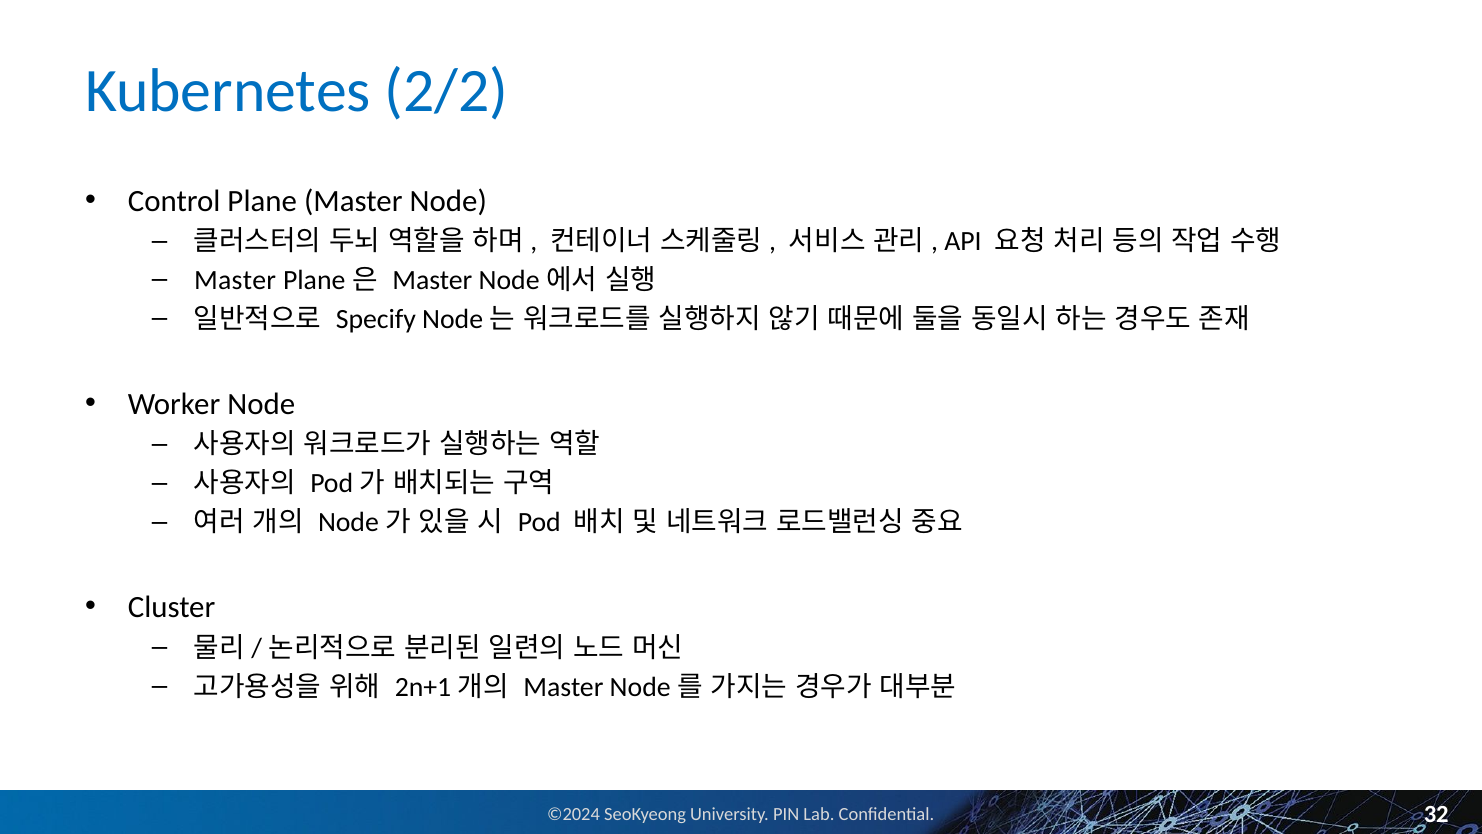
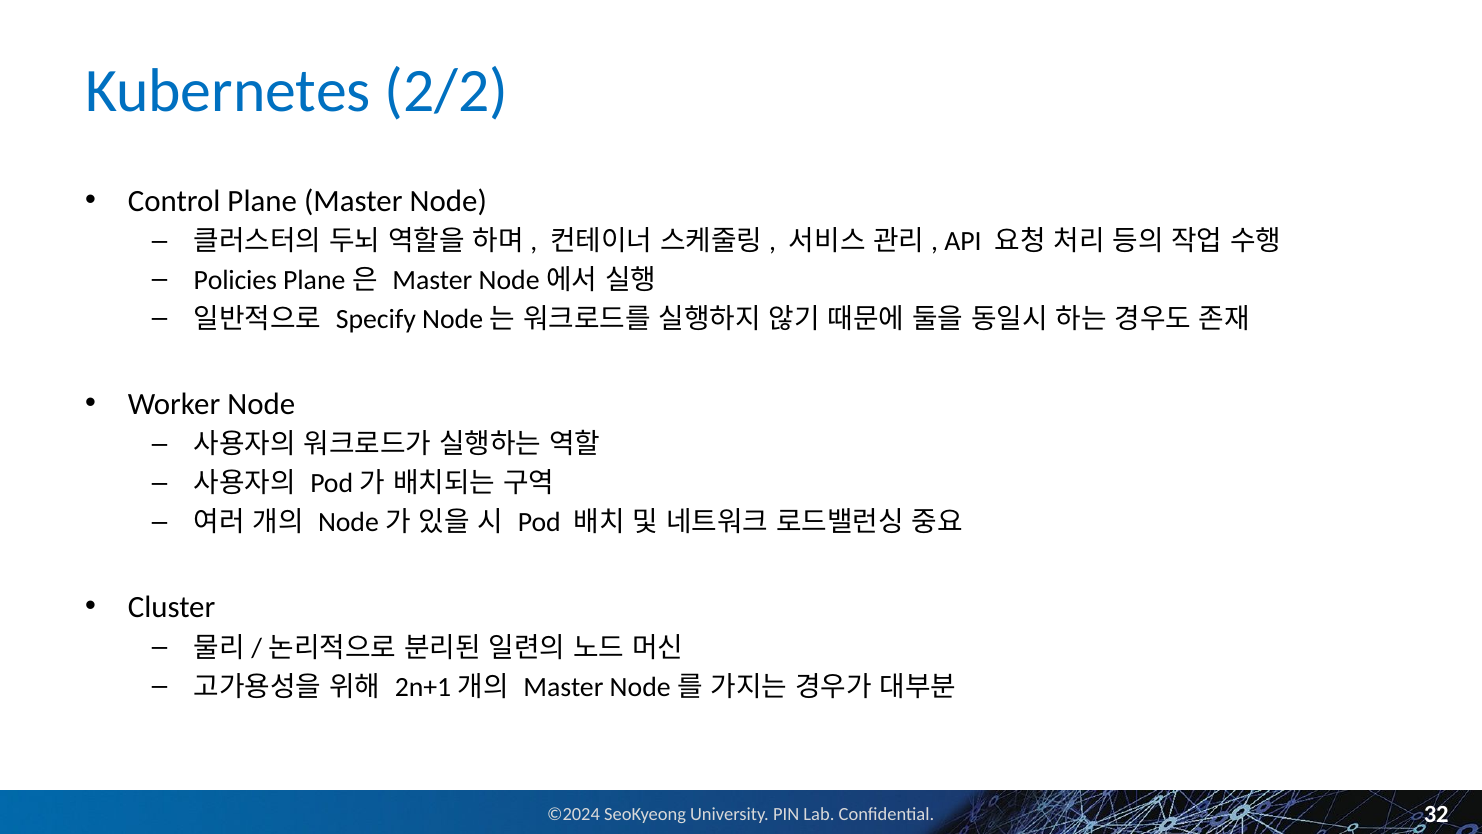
Master: Master -> Policies (235, 280)
